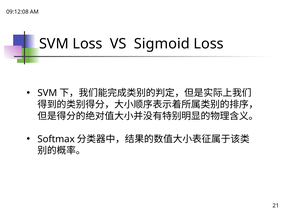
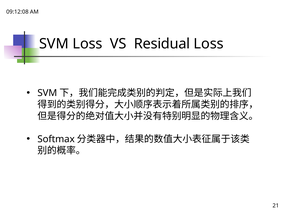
Sigmoid: Sigmoid -> Residual (162, 44)
